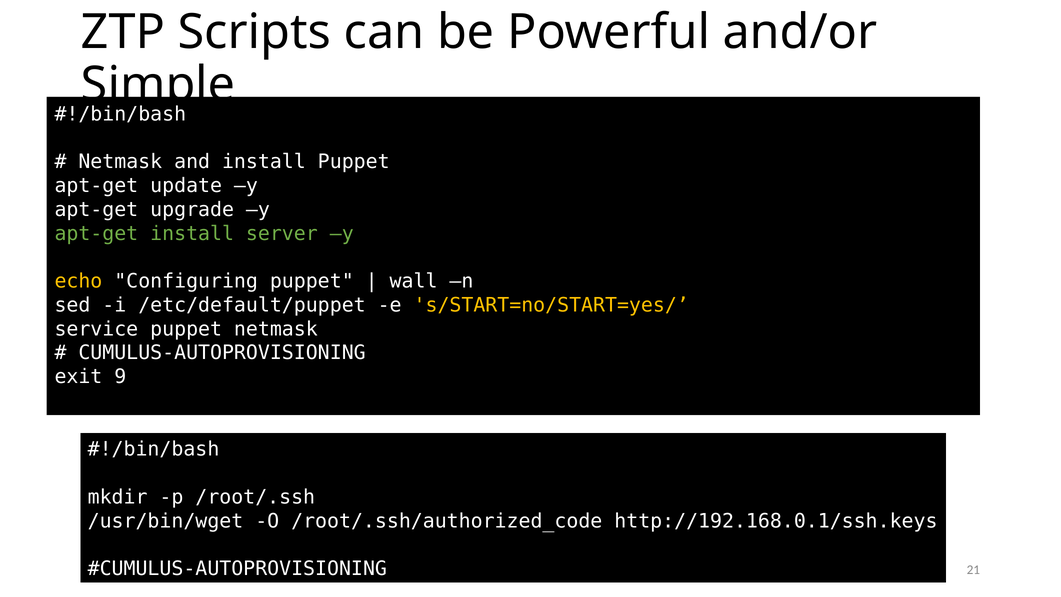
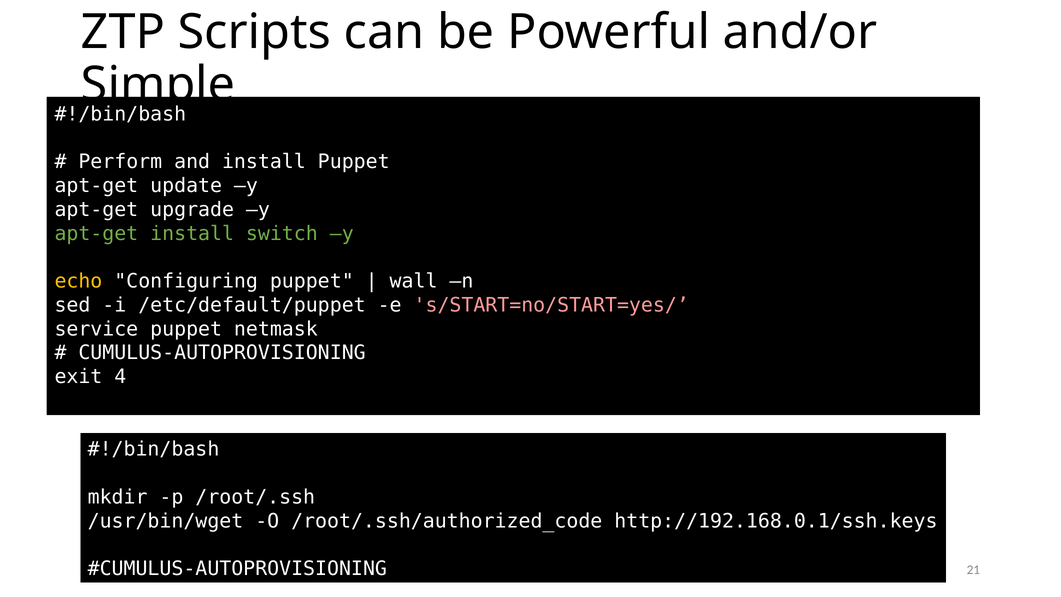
Netmask: Netmask -> Perform (120, 162)
server: server -> switch (282, 233)
s/START=no/START=yes/ colour: yellow -> pink (551, 305)
9: 9 -> 4 (120, 377)
